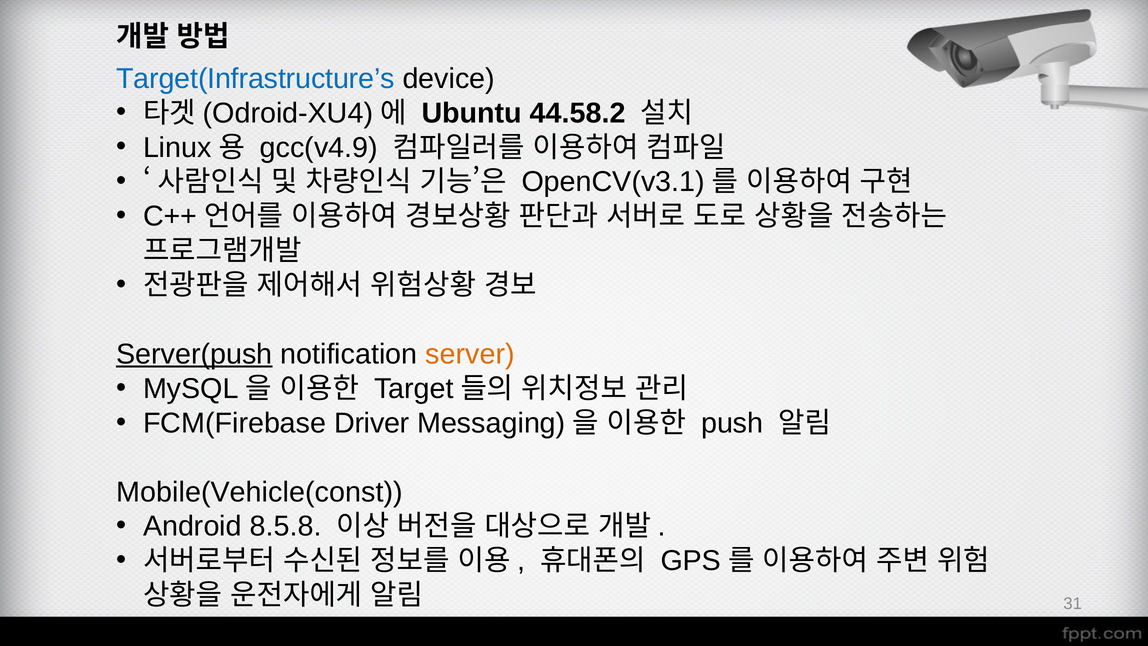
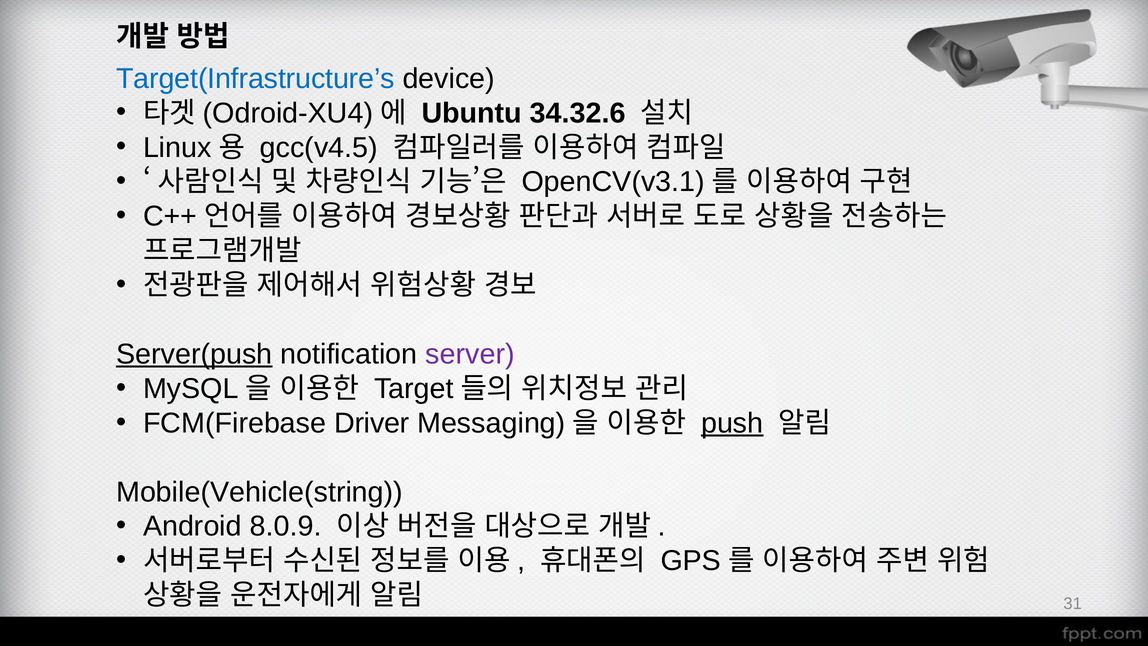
44.58.2: 44.58.2 -> 34.32.6 (578, 113)
gcc(v4.9: gcc(v4.9 -> gcc(v4.5 (319, 147)
server colour: orange -> purple (470, 354)
push underline: none -> present (732, 423)
Mobile(Vehicle(const: Mobile(Vehicle(const -> Mobile(Vehicle(string (260, 492)
8.5.8: 8.5.8 -> 8.0.9 (286, 526)
